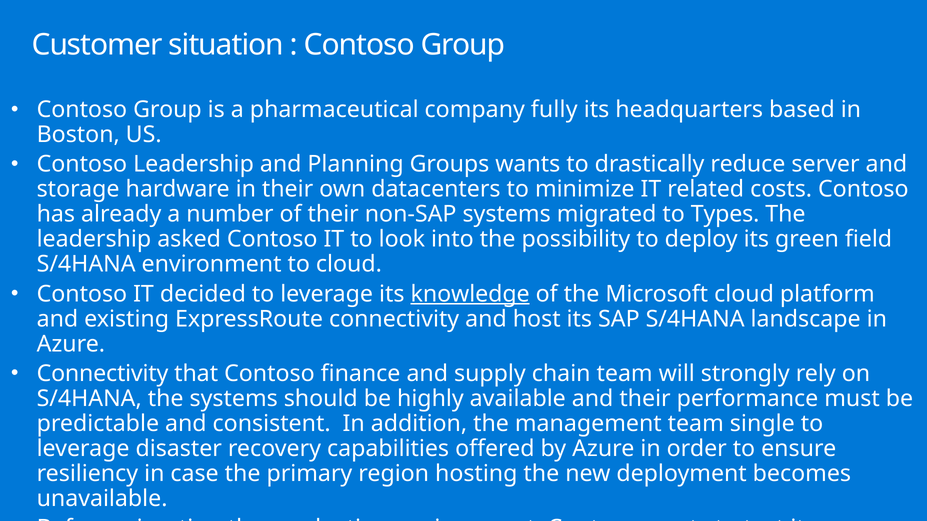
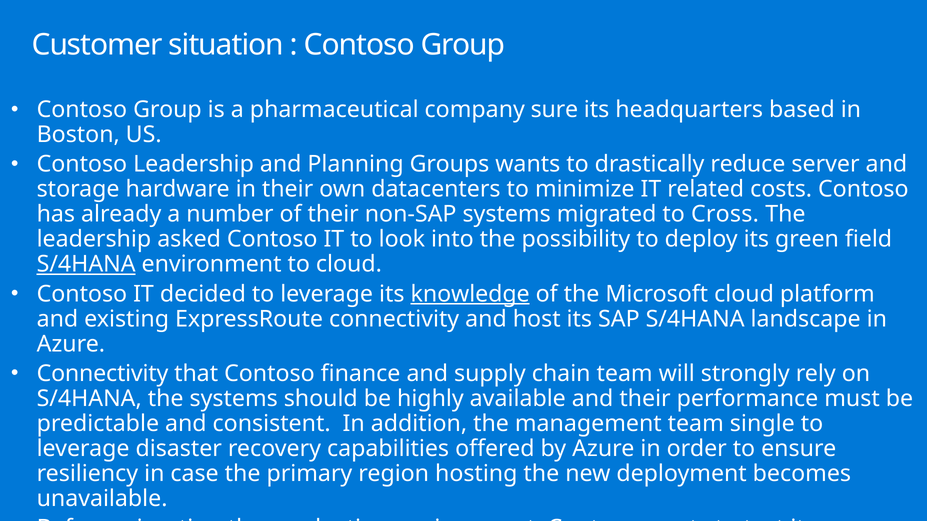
fully: fully -> sure (554, 110)
Types: Types -> Cross (725, 214)
S/4HANA underline: none -> present (86, 264)
